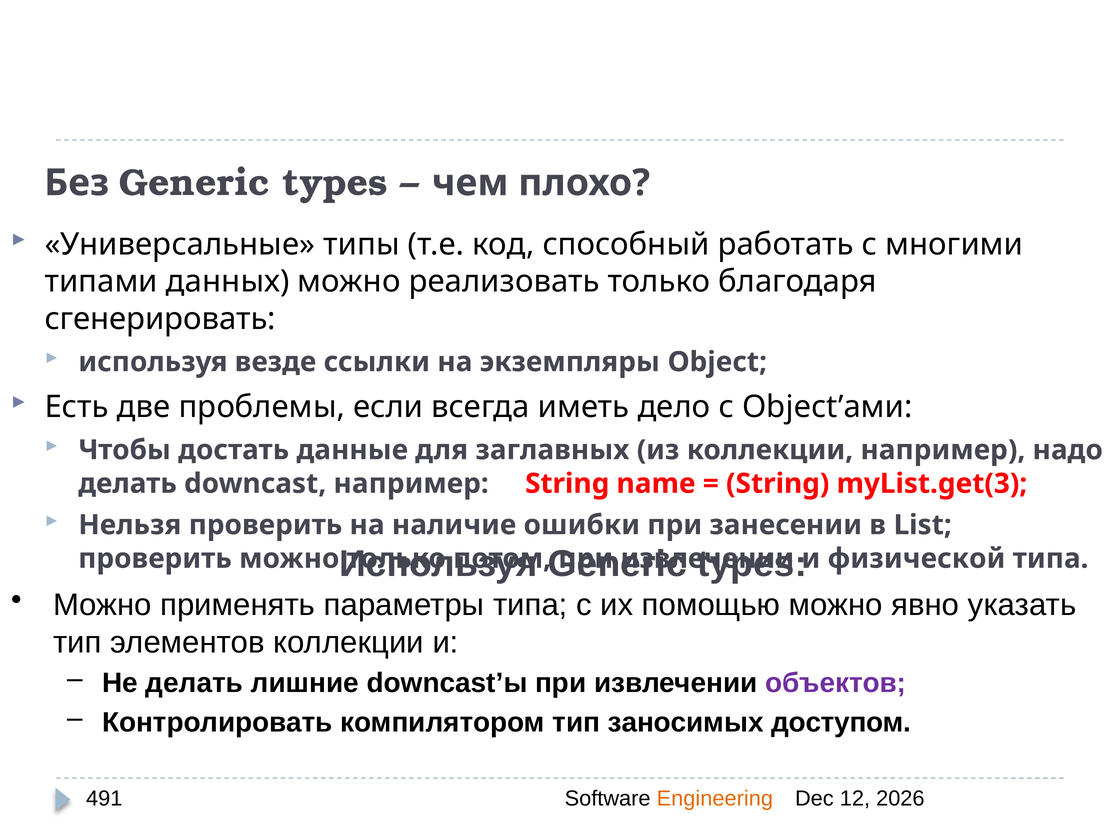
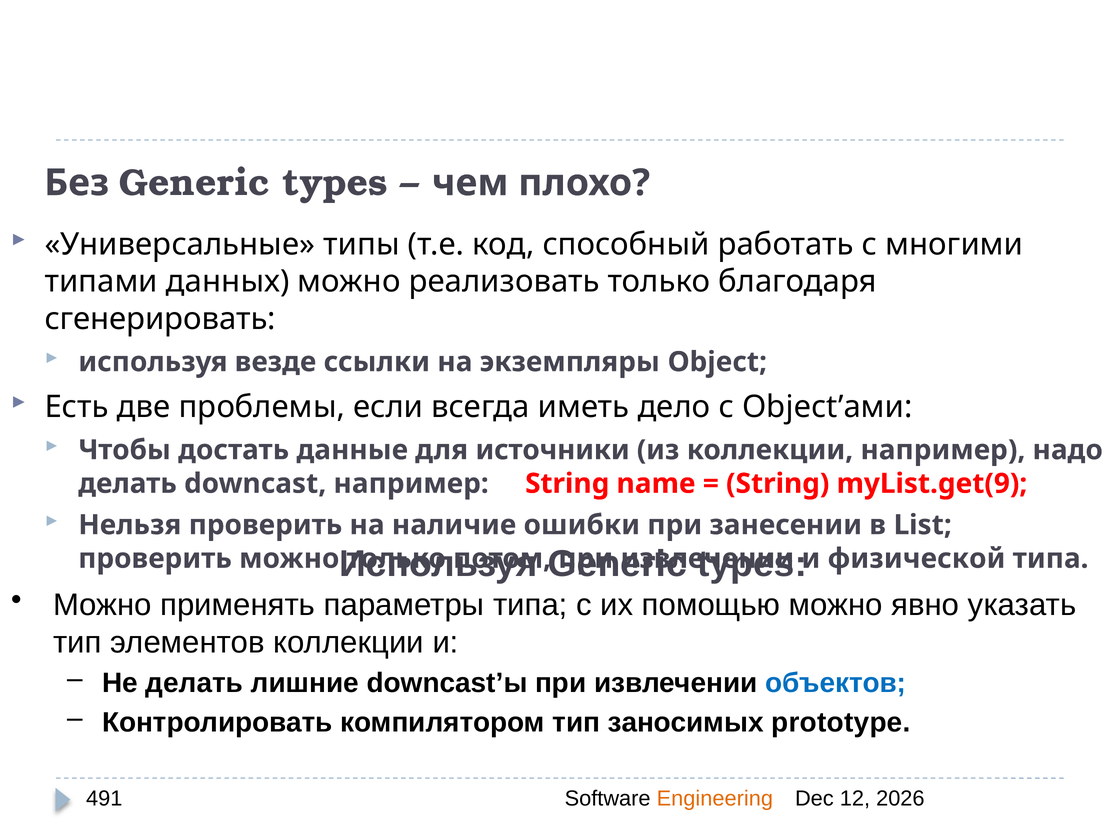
заглавных: заглавных -> источники (553, 450)
myList.get(3: myList.get(3 -> myList.get(9 (932, 484)
объектов colour: purple -> blue (836, 683)
доступом: доступом -> prototype (841, 722)
